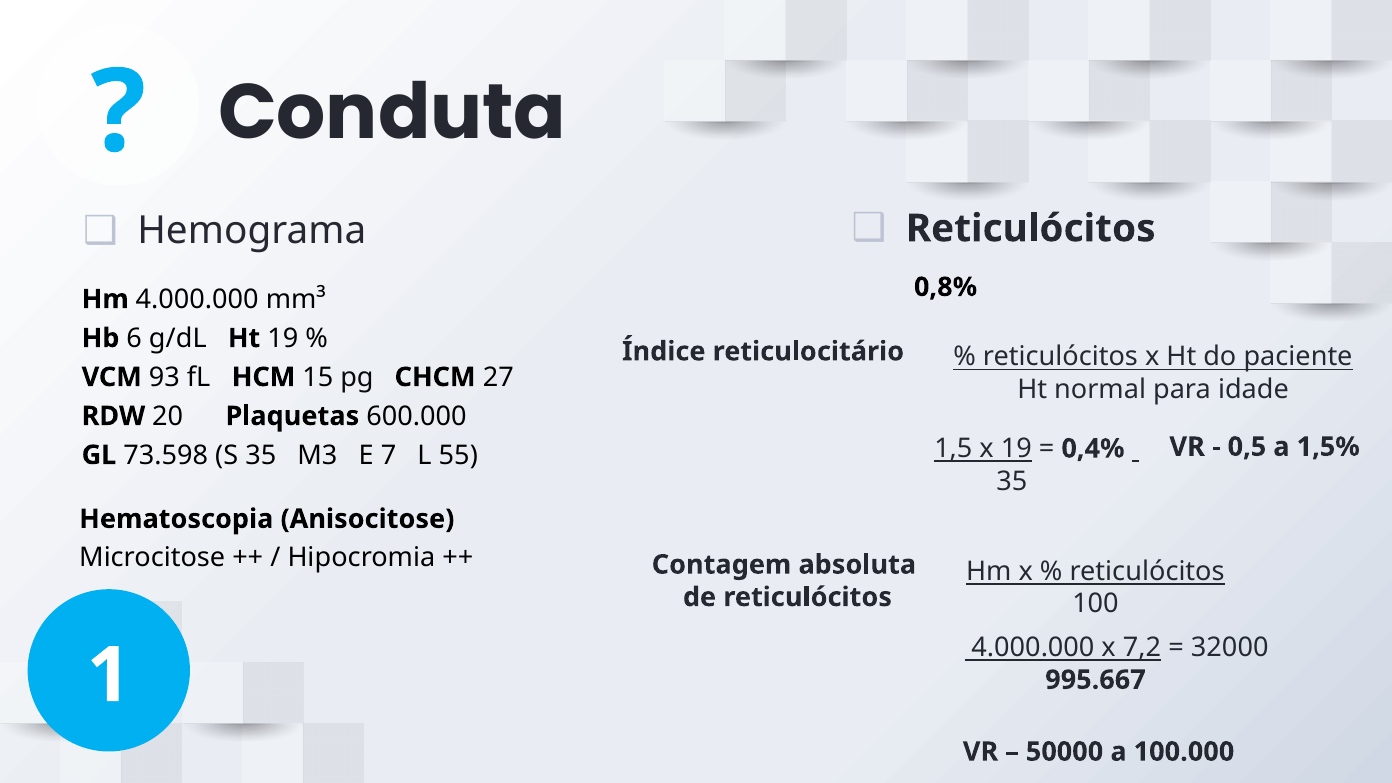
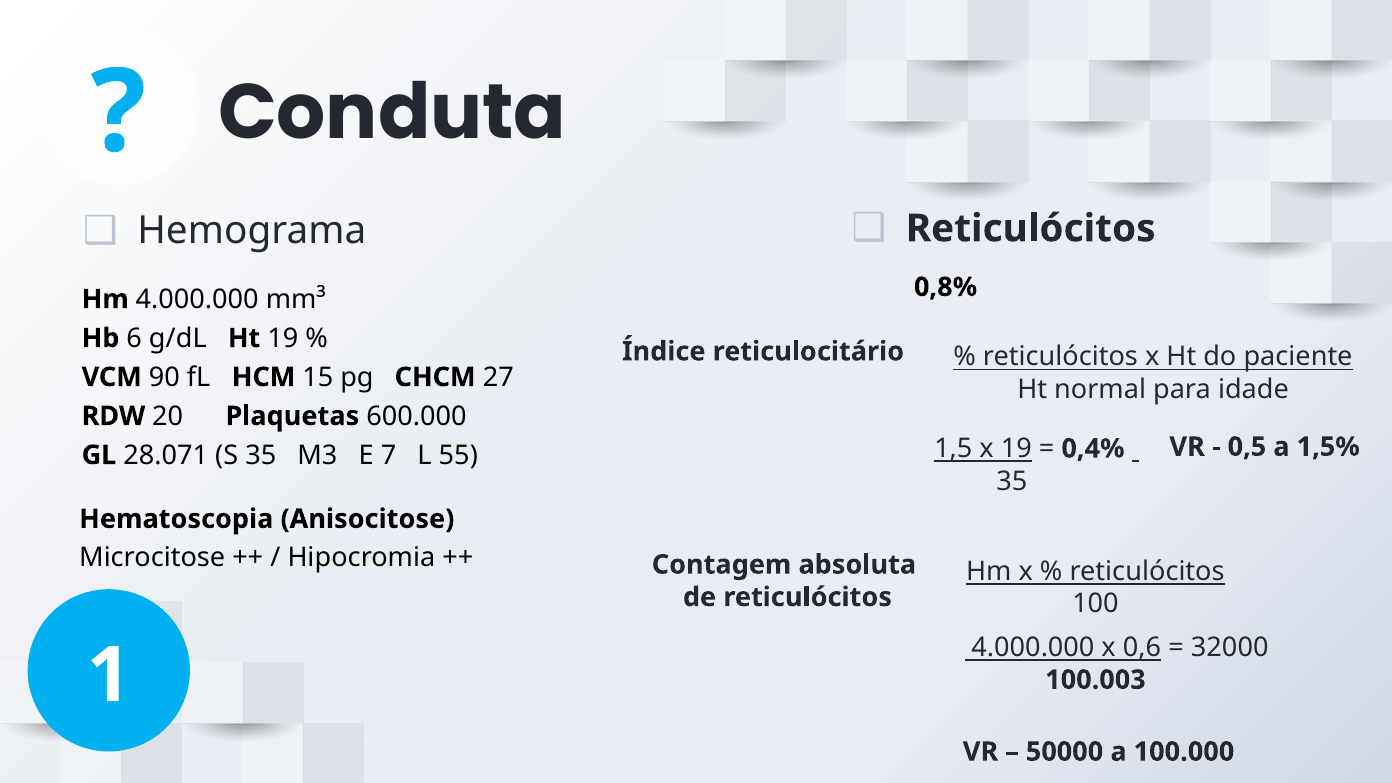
93: 93 -> 90 (164, 377)
73.598: 73.598 -> 28.071 (166, 455)
7,2: 7,2 -> 0,6 (1142, 647)
995.667: 995.667 -> 100.003 (1095, 680)
